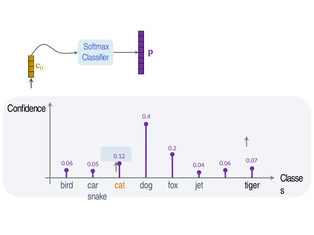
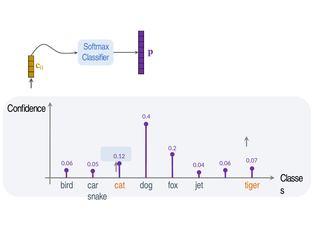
tiger colour: black -> orange (252, 186)
